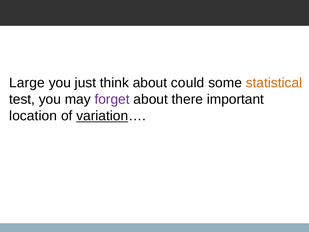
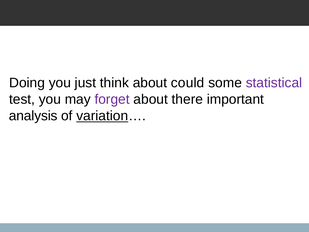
Large: Large -> Doing (27, 83)
statistical colour: orange -> purple (274, 83)
location: location -> analysis (33, 116)
